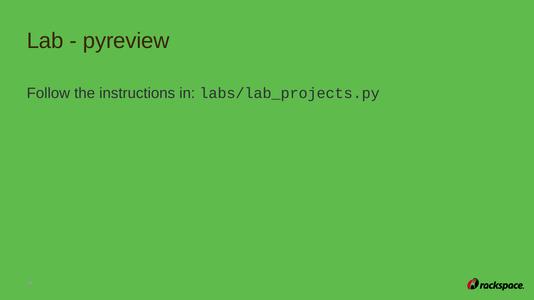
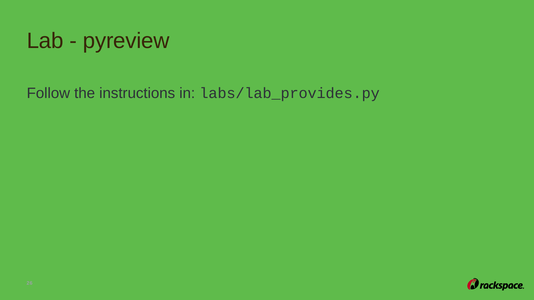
labs/lab_projects.py: labs/lab_projects.py -> labs/lab_provides.py (290, 93)
